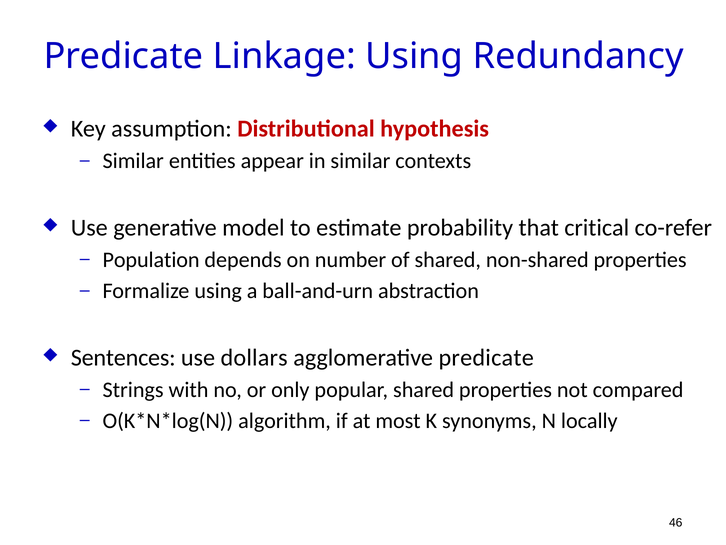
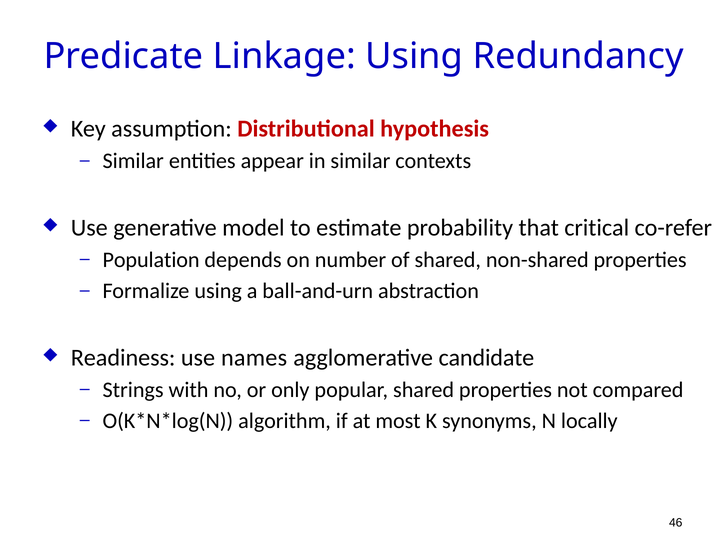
Sentences: Sentences -> Readiness (123, 357)
dollars: dollars -> names (254, 357)
agglomerative predicate: predicate -> candidate (486, 357)
